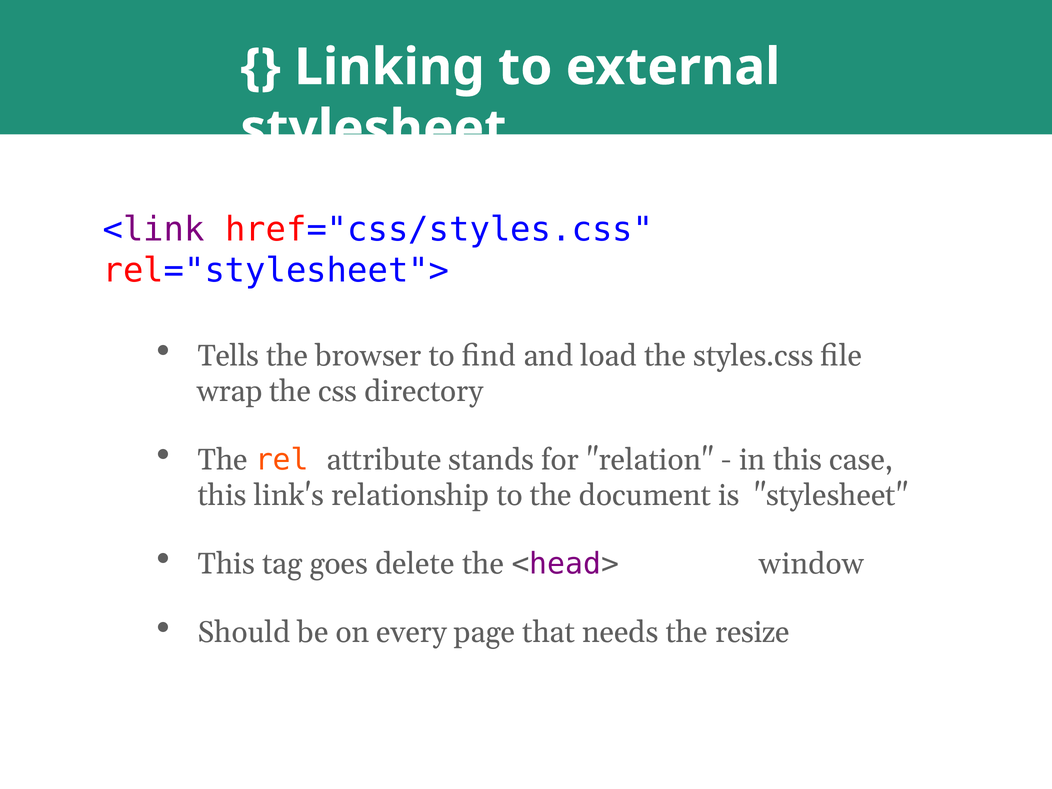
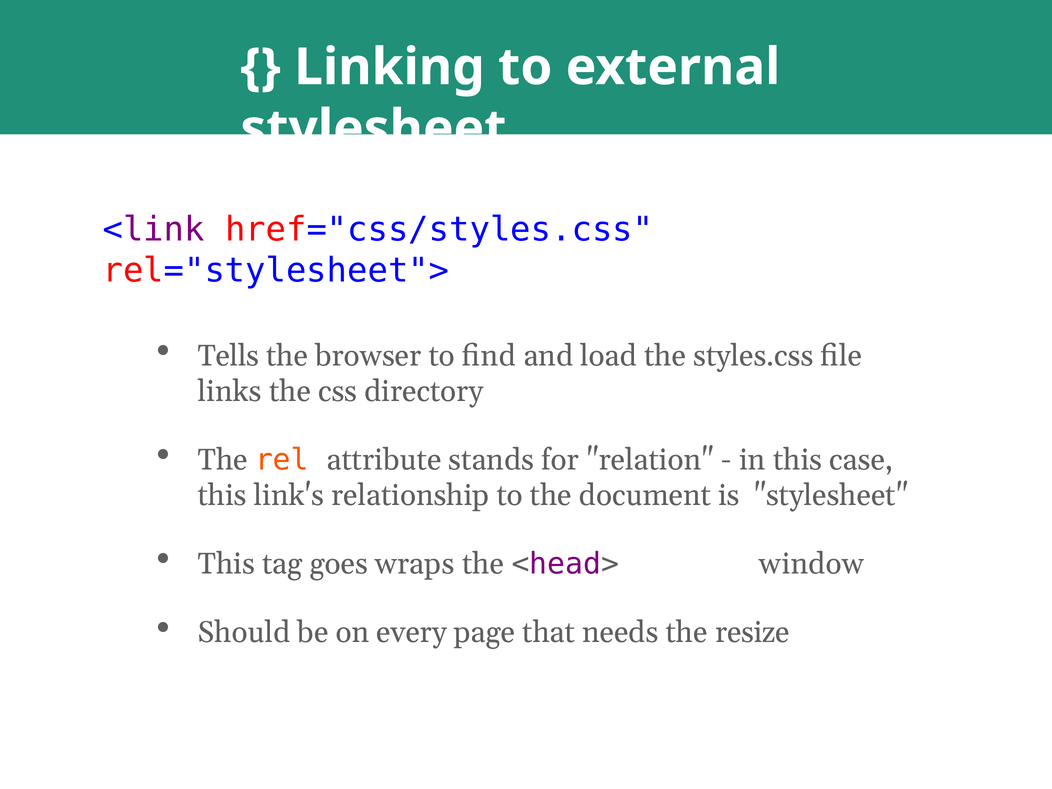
wrap: wrap -> links (230, 392)
delete: delete -> wraps (415, 564)
